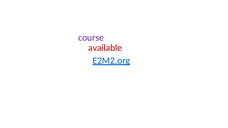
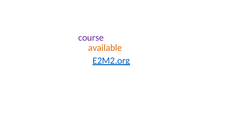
available colour: red -> orange (105, 48)
